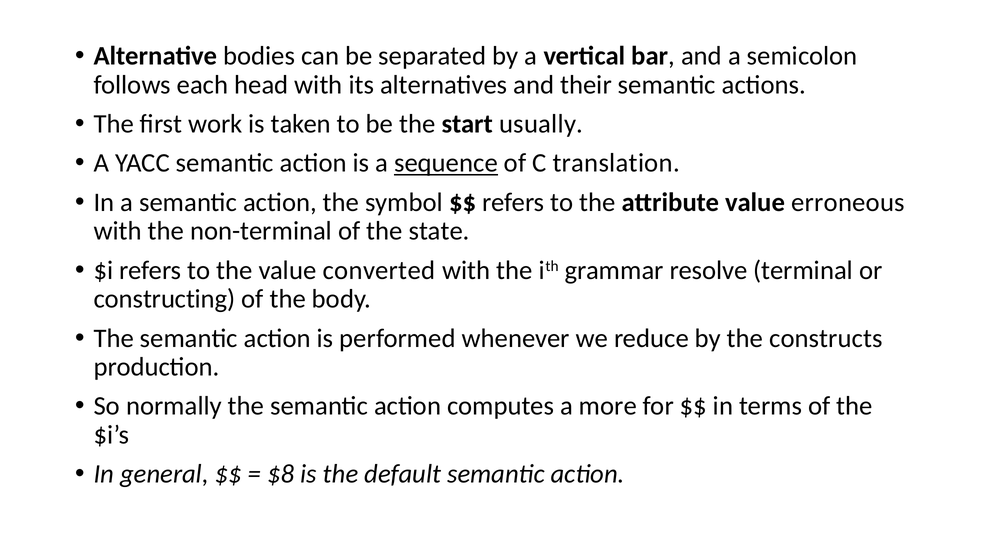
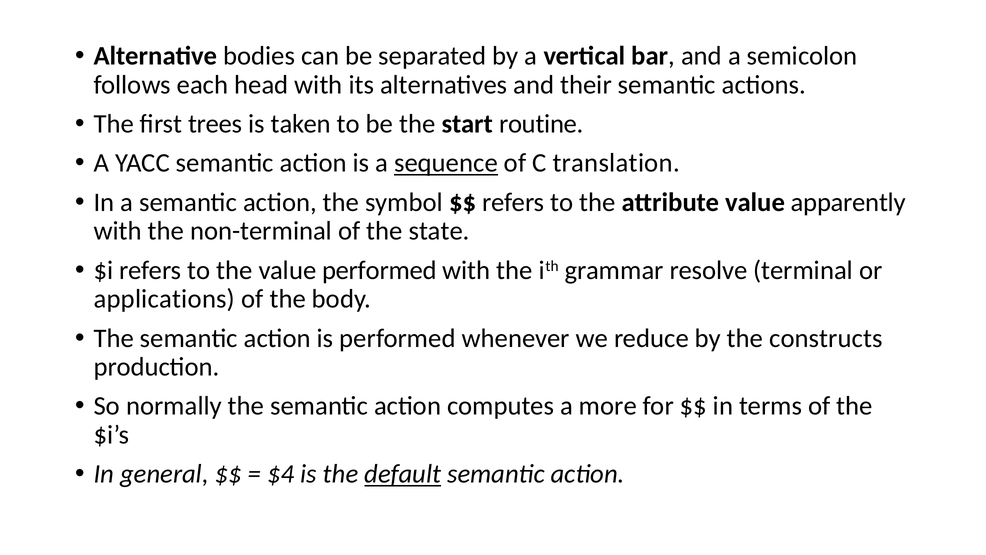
work: work -> trees (215, 124)
usually: usually -> routine (541, 124)
erroneous: erroneous -> apparently (848, 202)
value converted: converted -> performed (379, 270)
constructing: constructing -> applications (164, 299)
$8: $8 -> $4 (281, 474)
default underline: none -> present (403, 474)
